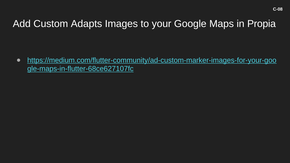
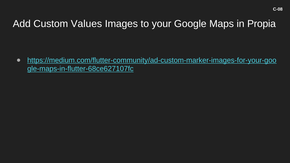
Adapts: Adapts -> Values (86, 24)
